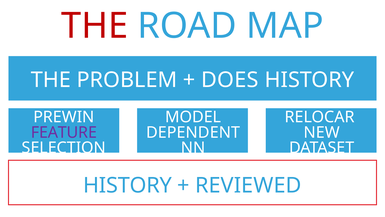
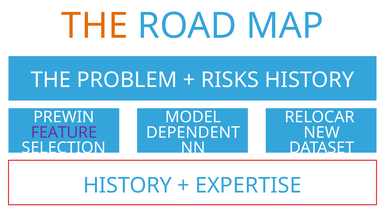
THE colour: red -> orange (95, 26)
DOES: DOES -> RISKS (230, 80)
REVIEWED: REVIEWED -> EXPERTISE (248, 185)
